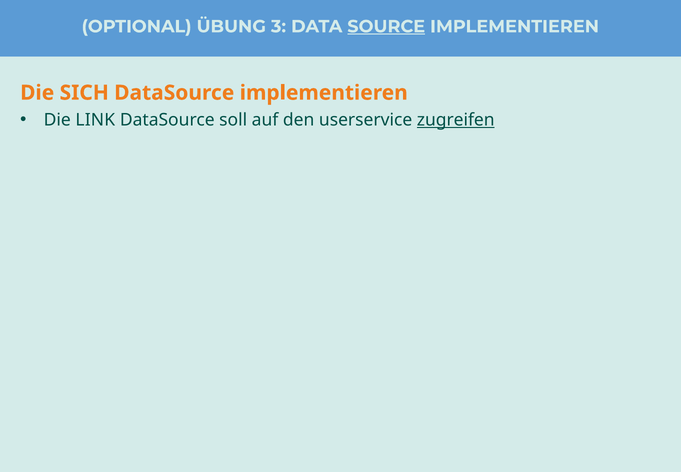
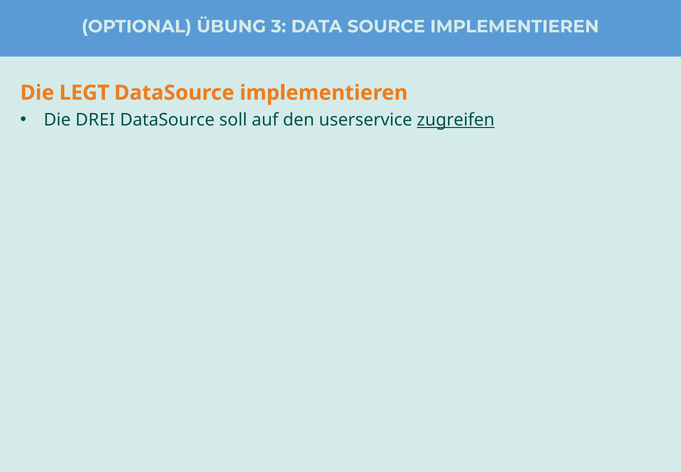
SOURCE underline: present -> none (386, 26)
SICH: SICH -> LEGT (84, 93)
LINK: LINK -> DREI (95, 120)
